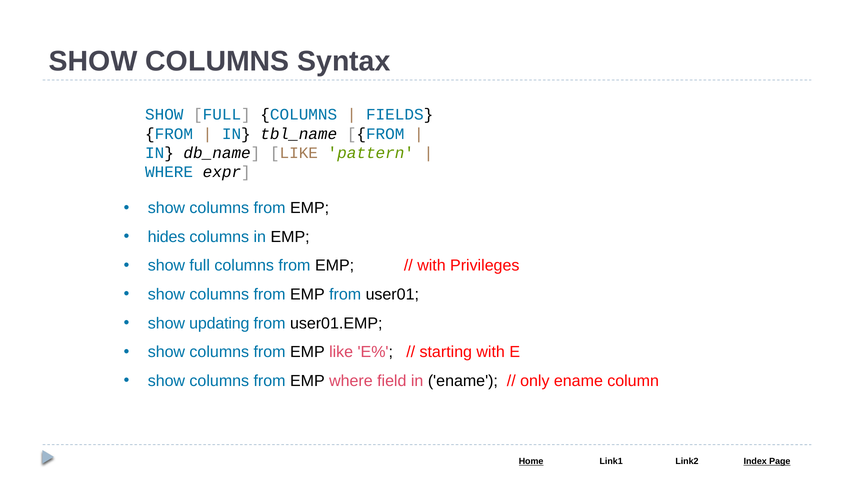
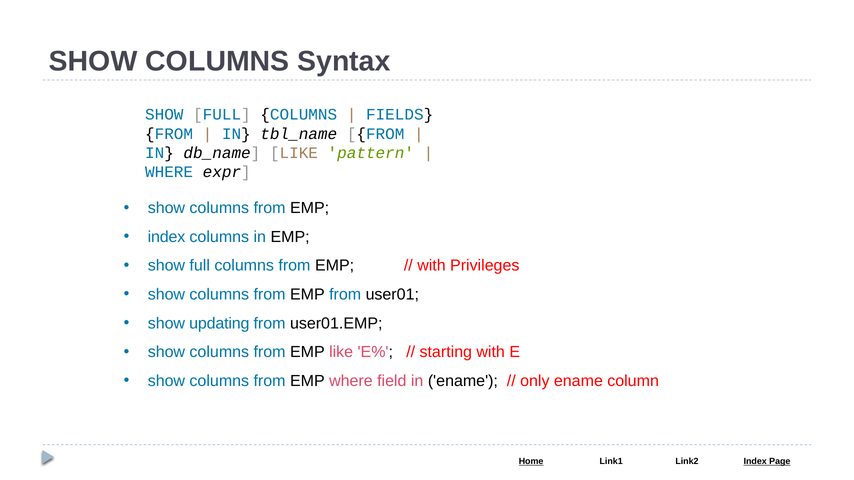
hides: hides -> index (166, 237)
